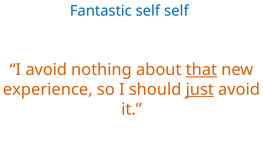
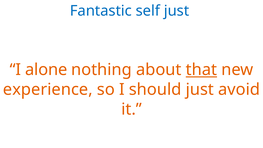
self self: self -> just (177, 11)
I avoid: avoid -> alone (46, 70)
just underline: present -> none (200, 89)
